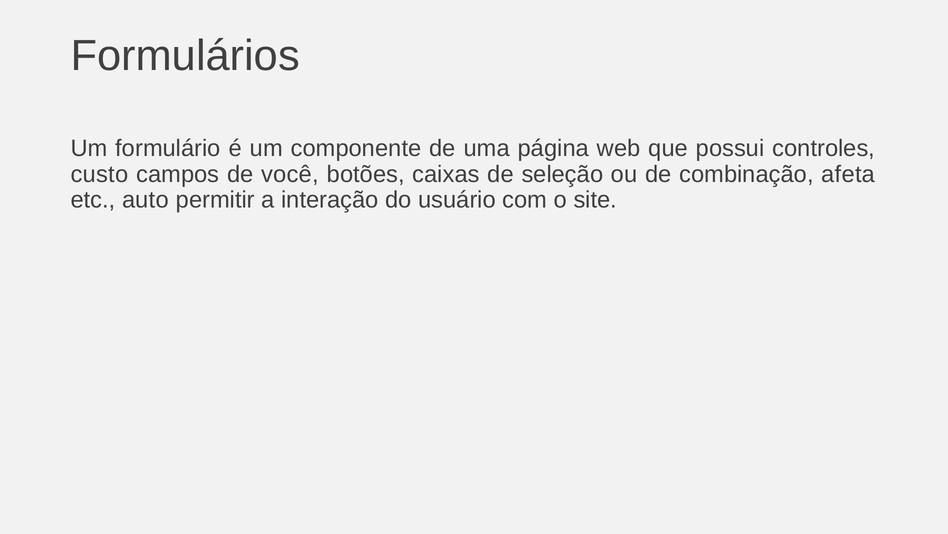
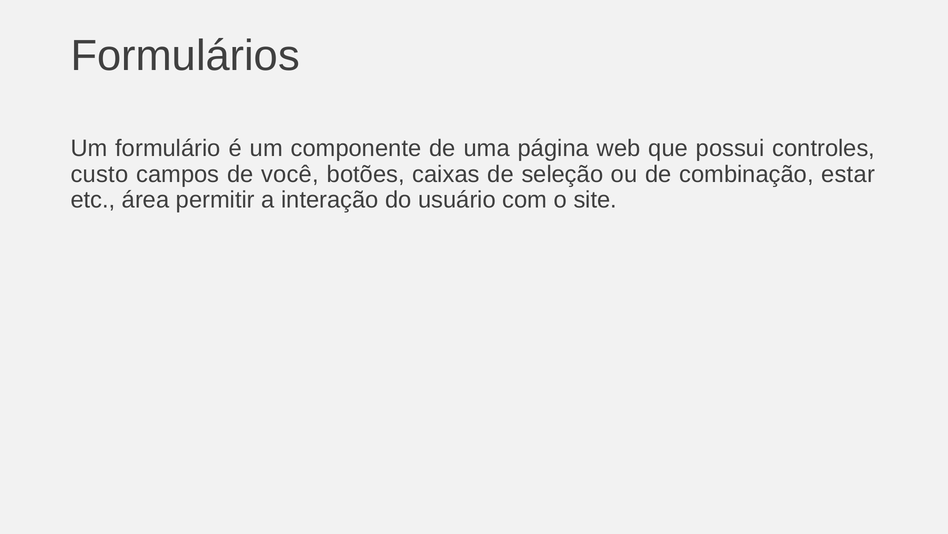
afeta: afeta -> estar (848, 174)
auto: auto -> área (146, 200)
